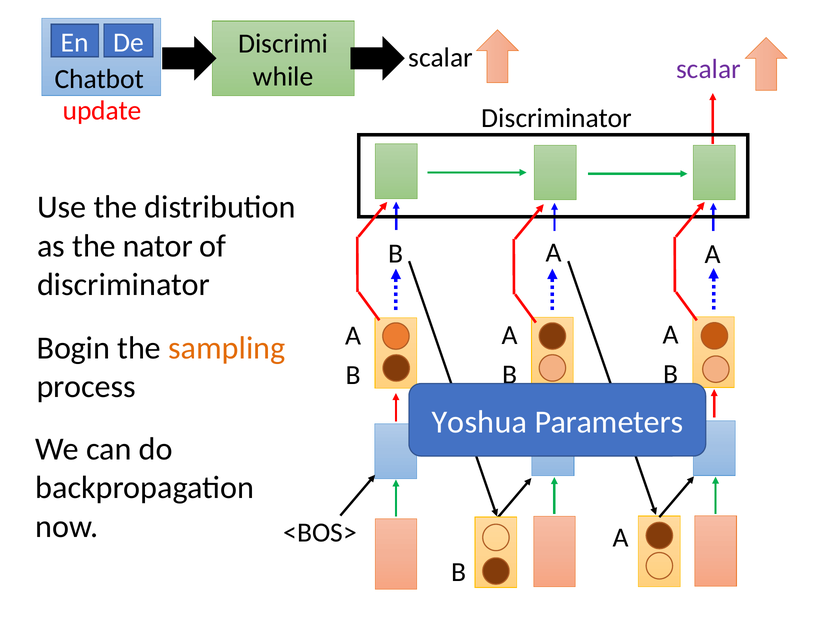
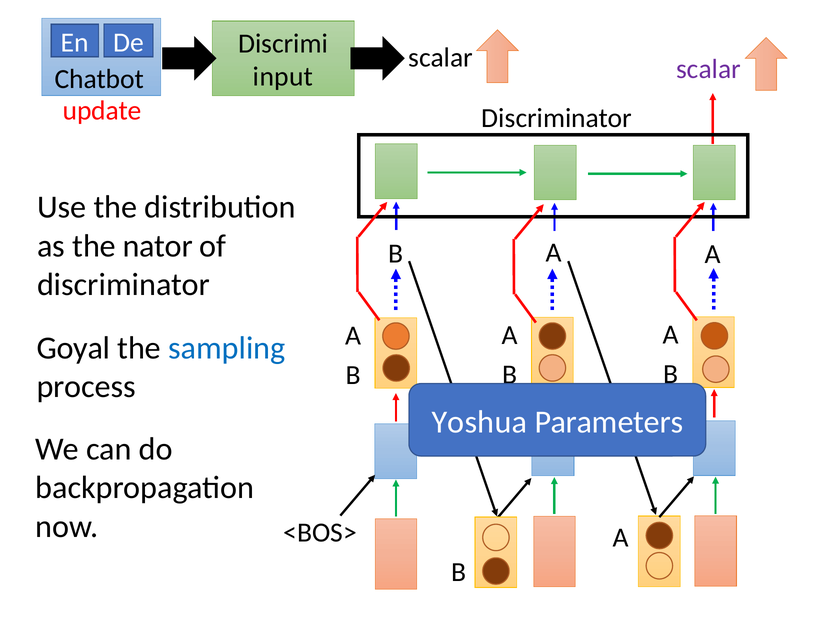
while: while -> input (283, 77)
Bogin: Bogin -> Goyal (73, 348)
sampling colour: orange -> blue (227, 348)
